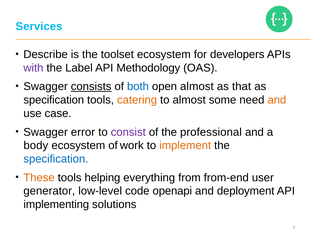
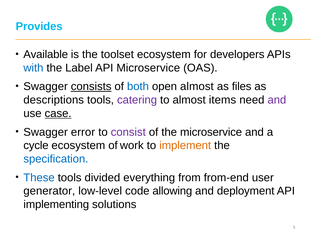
Services: Services -> Provides (39, 27)
Describe: Describe -> Available (46, 54)
with colour: purple -> blue (33, 68)
API Methodology: Methodology -> Microservice (148, 68)
that: that -> files (242, 87)
specification: specification -> descriptions (54, 100)
catering colour: orange -> purple (137, 100)
some: some -> items (222, 100)
and colour: orange -> purple (277, 100)
case underline: none -> present (58, 114)
the professional: professional -> microservice (211, 132)
body: body -> cycle (36, 146)
These colour: orange -> blue (39, 178)
helping: helping -> divided (102, 178)
openapi: openapi -> allowing (172, 191)
